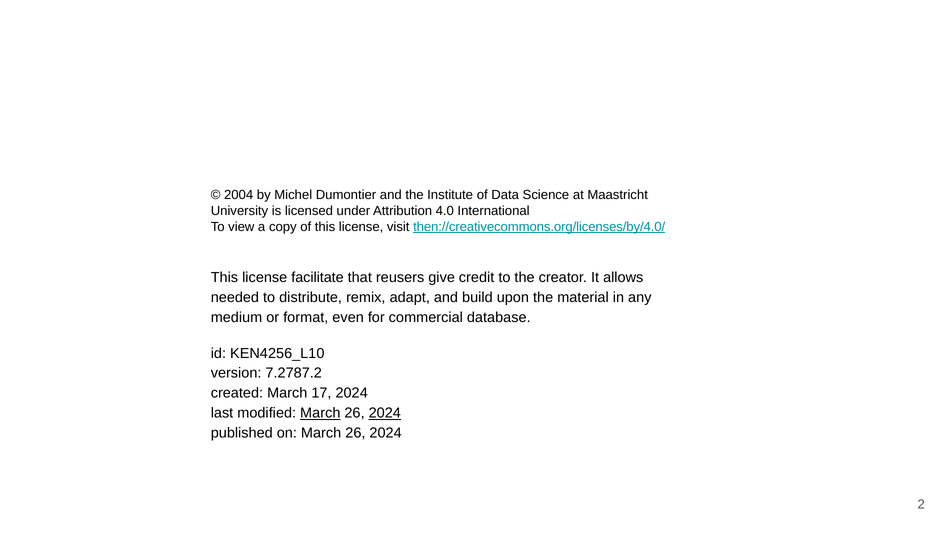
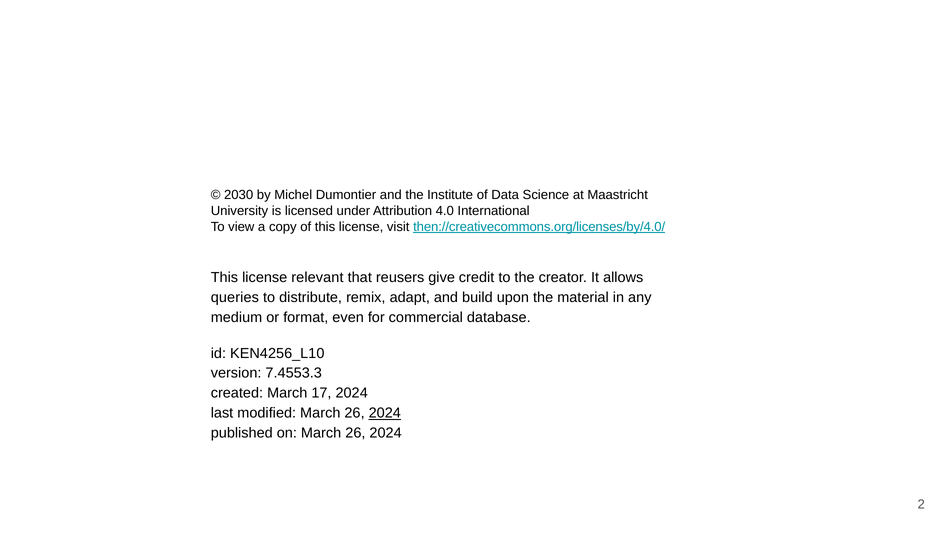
2004: 2004 -> 2030 (239, 195)
facilitate: facilitate -> relevant (317, 277)
needed: needed -> queries (235, 297)
7.2787.2: 7.2787.2 -> 7.4553.3 (294, 373)
March underline: present -> none (320, 413)
